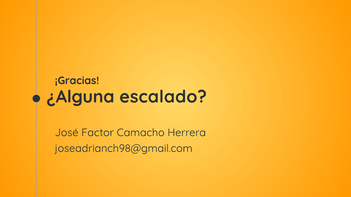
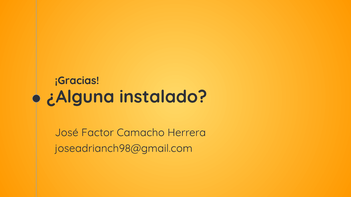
escalado: escalado -> instalado (163, 97)
